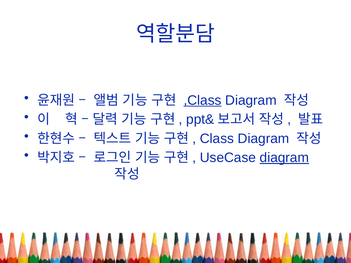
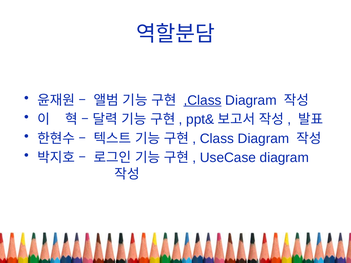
diagram underline: present -> none (284, 158)
